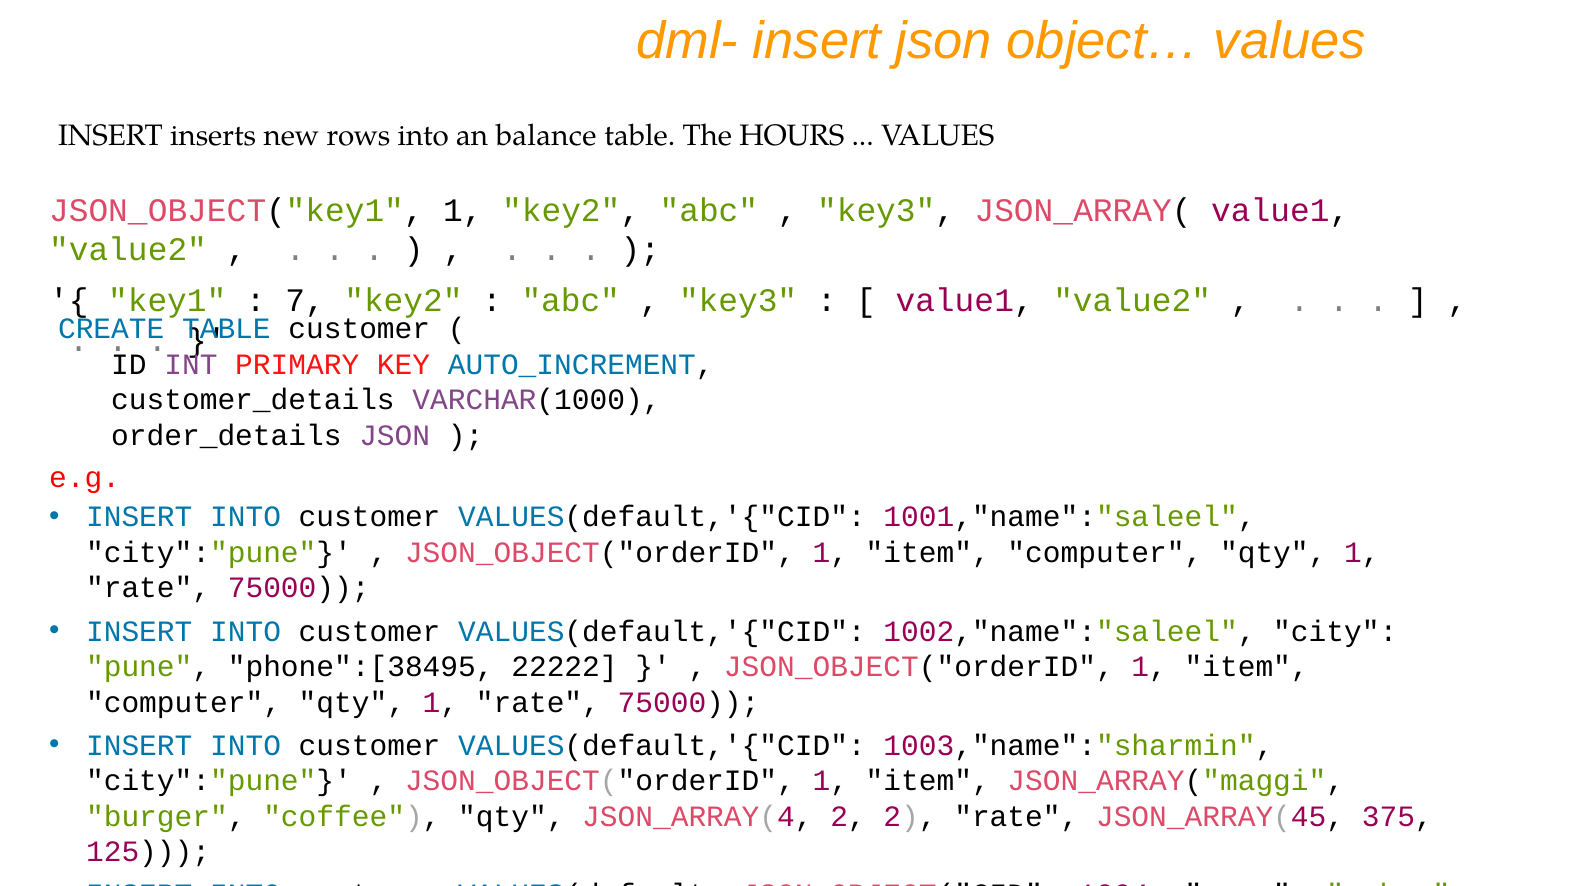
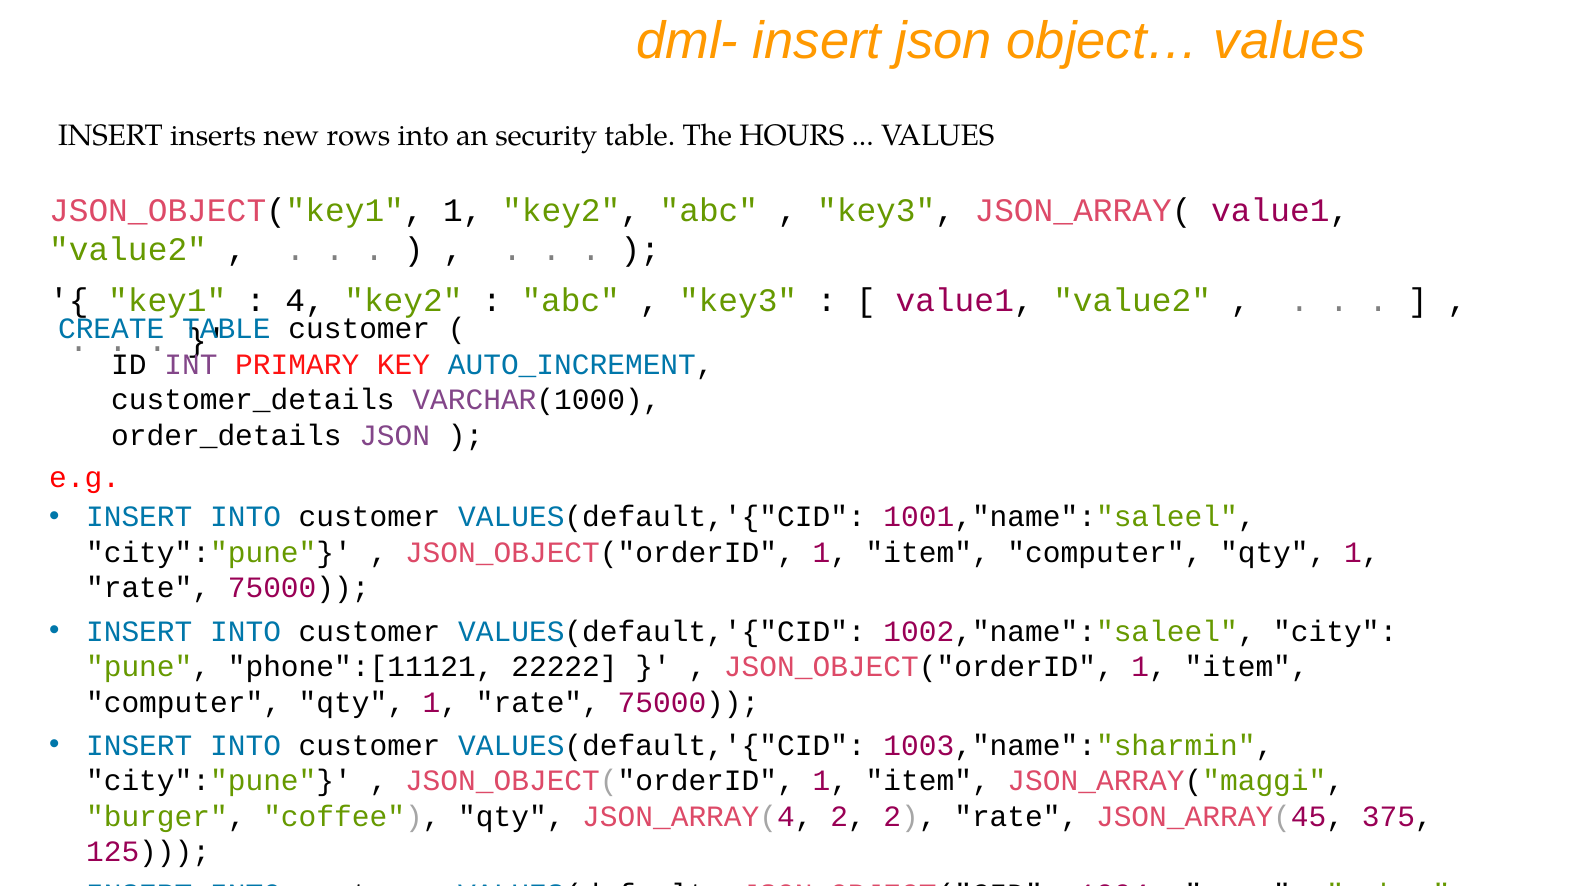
balance: balance -> security (546, 136)
7: 7 -> 4 (305, 301)
phone":[38495: phone":[38495 -> phone":[11121 (361, 667)
